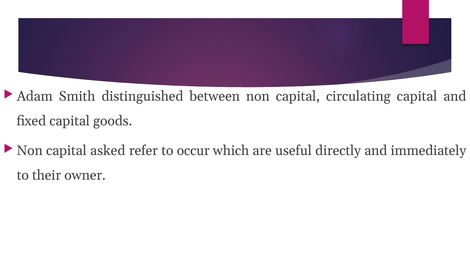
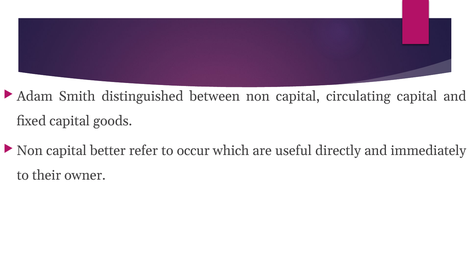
asked: asked -> better (108, 151)
